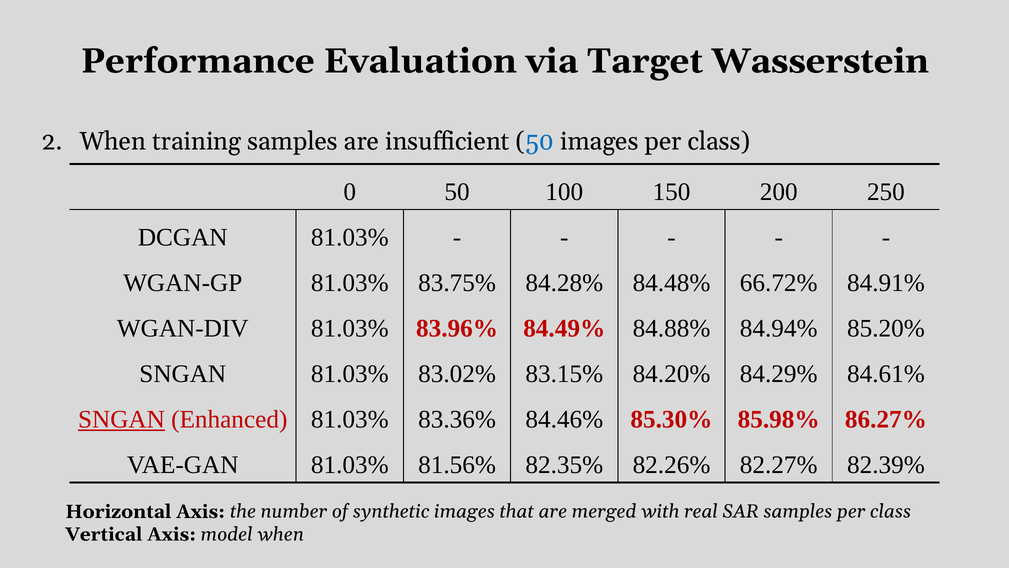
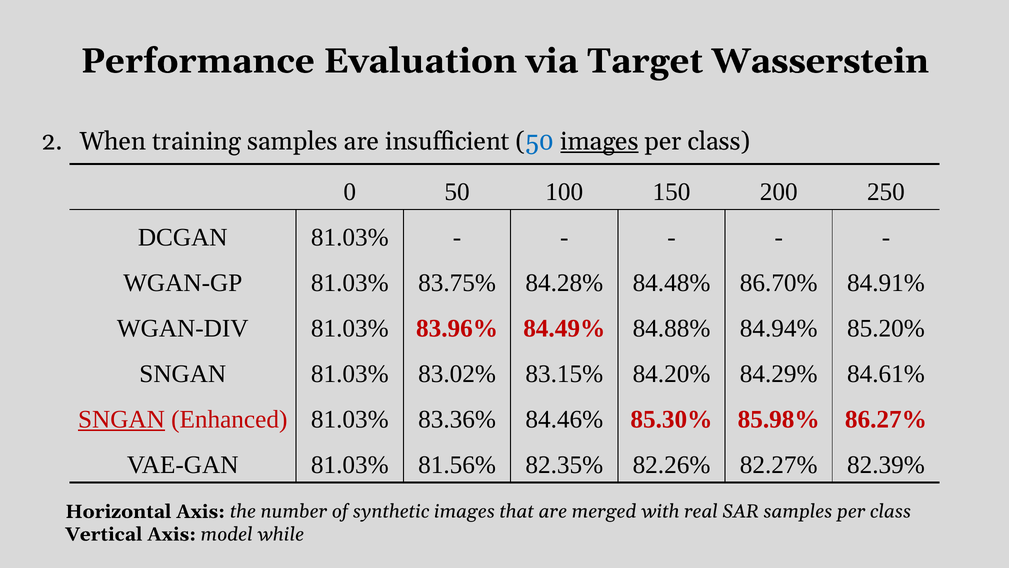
images underline: none -> present (599, 141)
66.72%: 66.72% -> 86.70% (779, 283)
model when: when -> while (281, 534)
